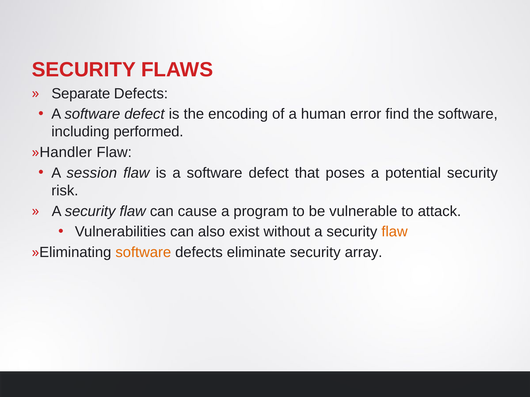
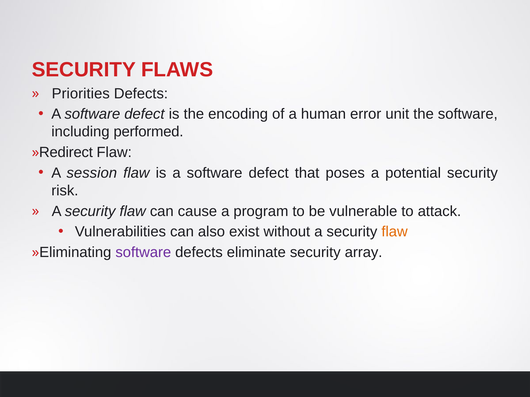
Separate: Separate -> Priorities (81, 94)
find: find -> unit (397, 114)
Handler: Handler -> Redirect (66, 153)
software colour: orange -> purple (143, 253)
